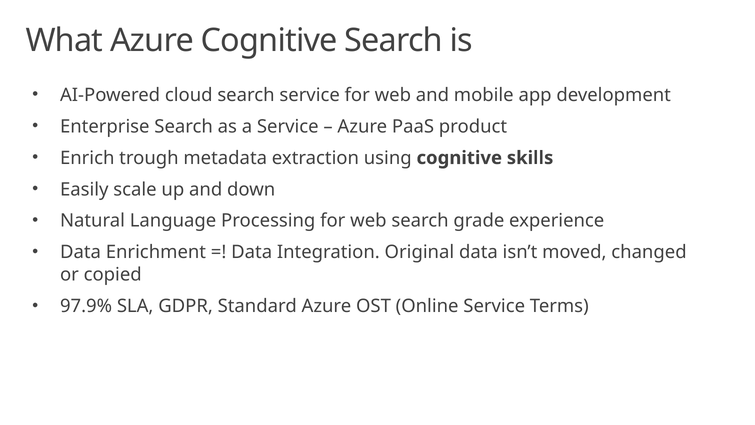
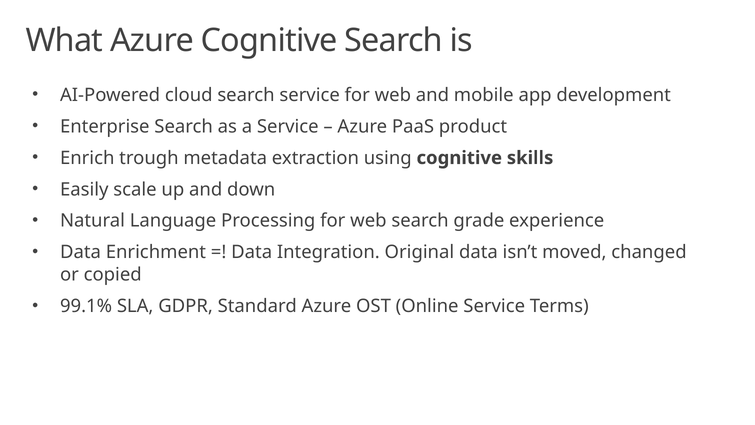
97.9%: 97.9% -> 99.1% (86, 306)
